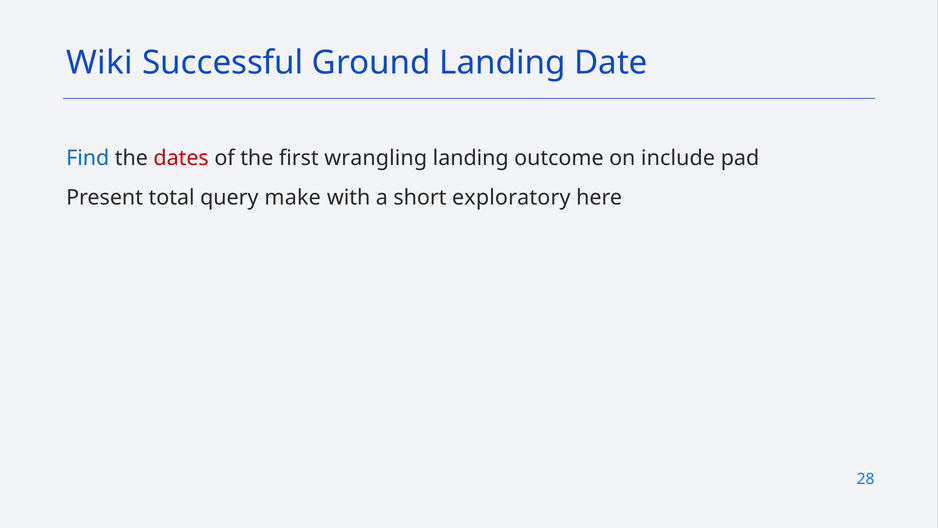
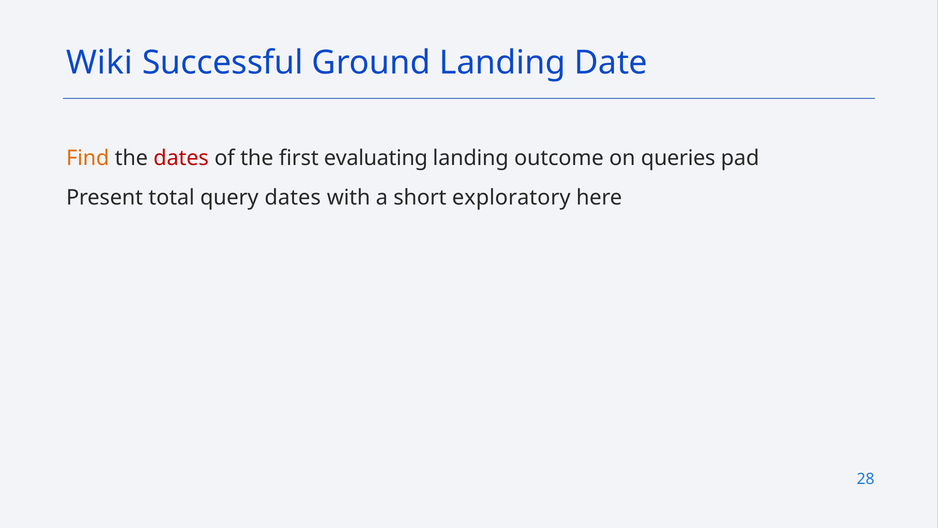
Find colour: blue -> orange (88, 158)
wrangling: wrangling -> evaluating (376, 158)
include: include -> queries (678, 158)
query make: make -> dates (293, 198)
